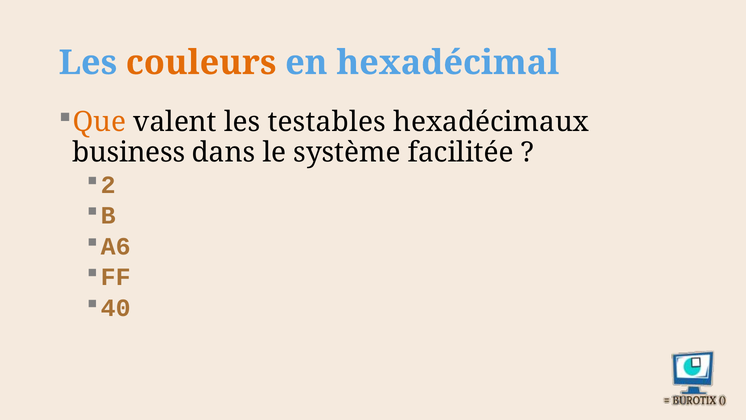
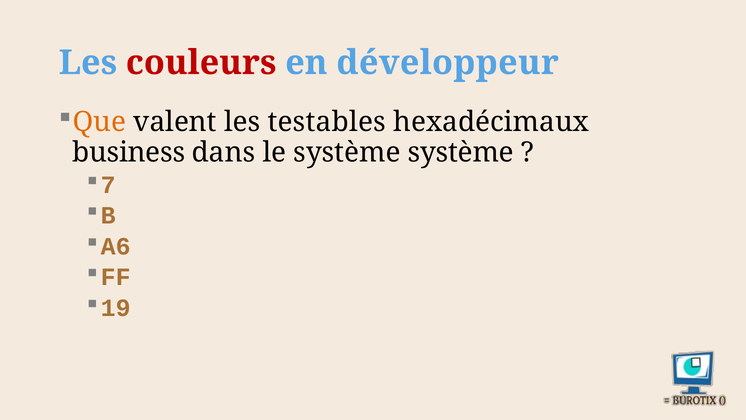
couleurs colour: orange -> red (201, 63)
hexadécimal: hexadécimal -> développeur (448, 63)
système facilitée: facilitée -> système (461, 152)
2: 2 -> 7 (108, 185)
40: 40 -> 19 (116, 308)
